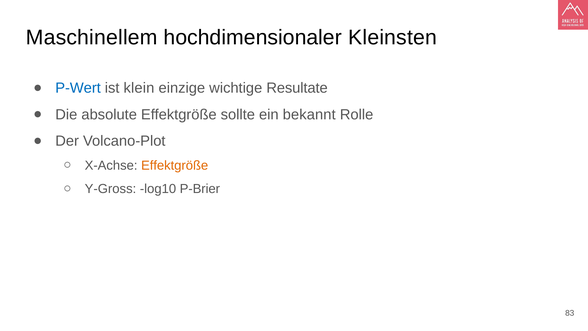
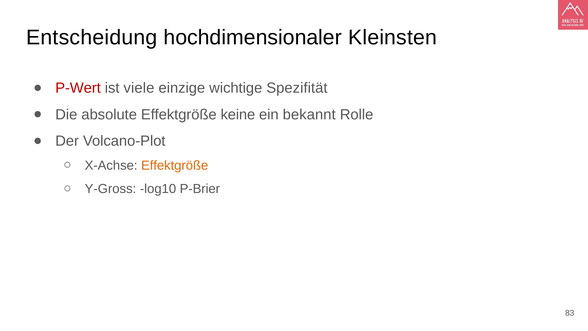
Maschinellem: Maschinellem -> Entscheidung (92, 37)
P-Wert colour: blue -> red (78, 88)
klein: klein -> viele (139, 88)
Resultate: Resultate -> Spezifität (297, 88)
sollte: sollte -> keine (238, 114)
